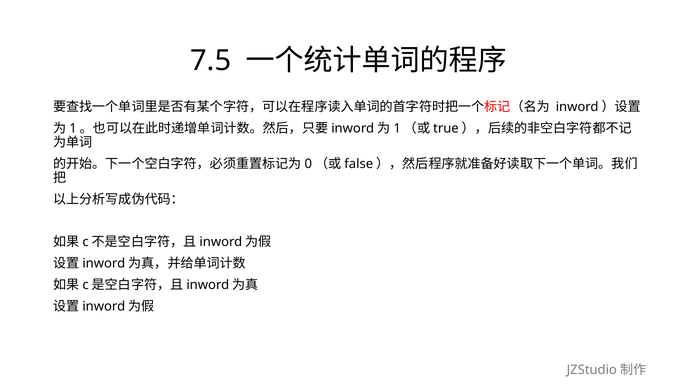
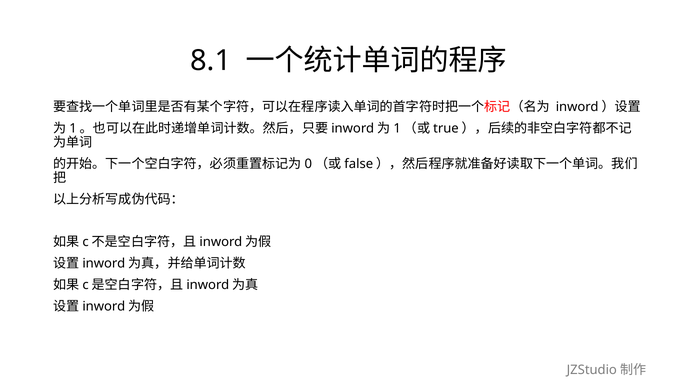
7.5: 7.5 -> 8.1 (211, 61)
